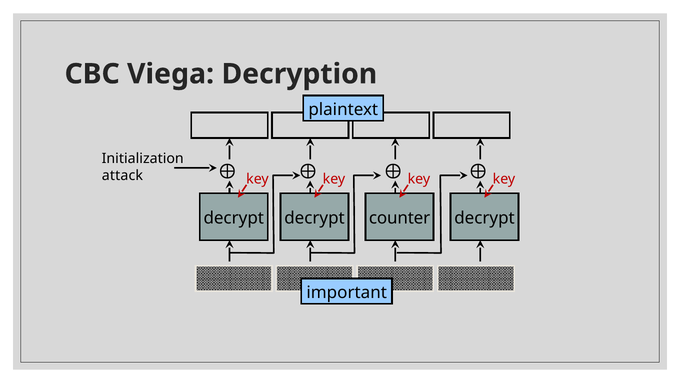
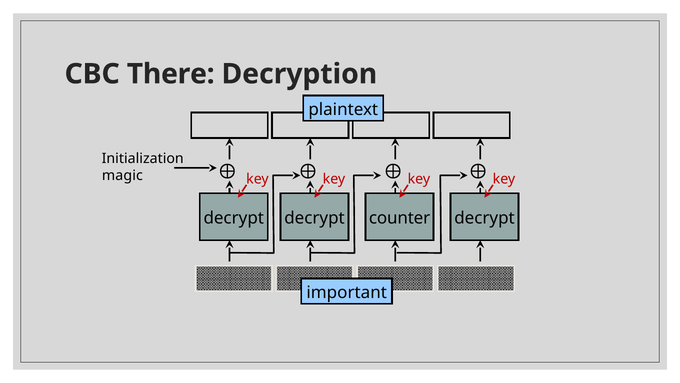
Viega: Viega -> There (171, 74)
attack: attack -> magic (122, 175)
